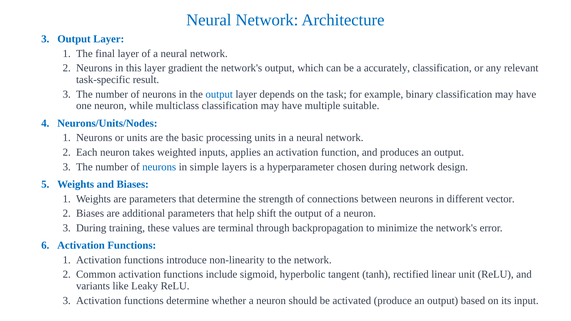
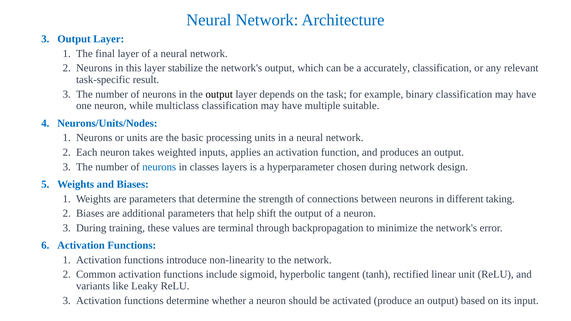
gradient: gradient -> stabilize (185, 68)
output colour: blue -> black (219, 94)
simple: simple -> classes (204, 167)
vector: vector -> taking (500, 199)
